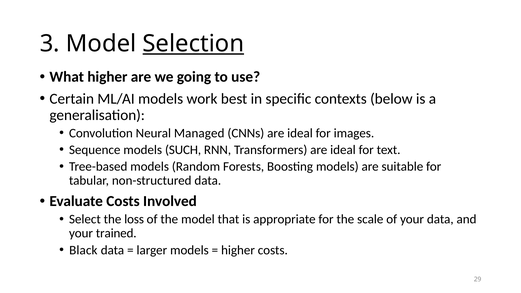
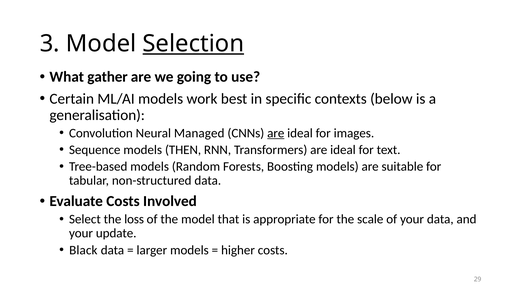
What higher: higher -> gather (107, 77)
are underline: none -> present (276, 133)
SUCH: SUCH -> THEN (183, 150)
trained: trained -> update (116, 233)
